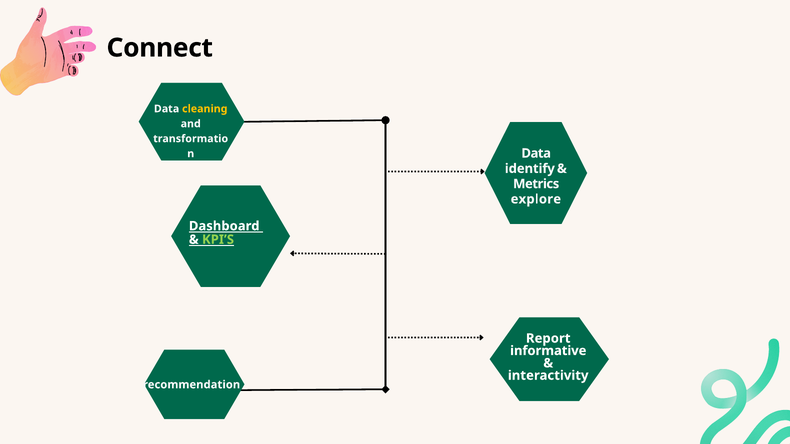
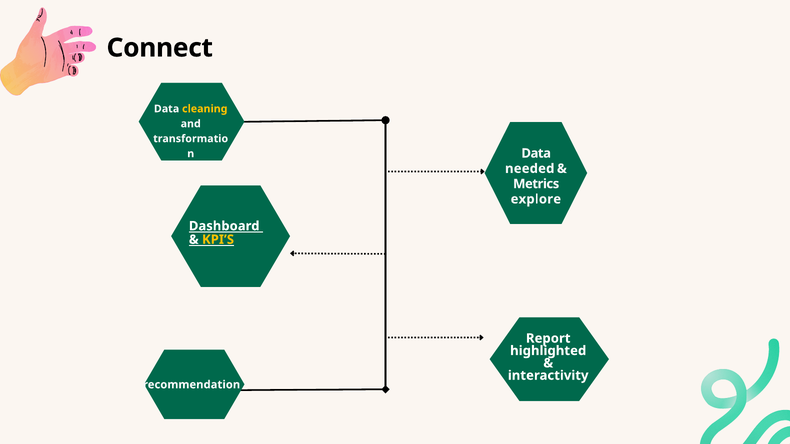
identify: identify -> needed (530, 169)
KPI’S colour: light green -> yellow (218, 240)
informative: informative -> highlighted (548, 351)
